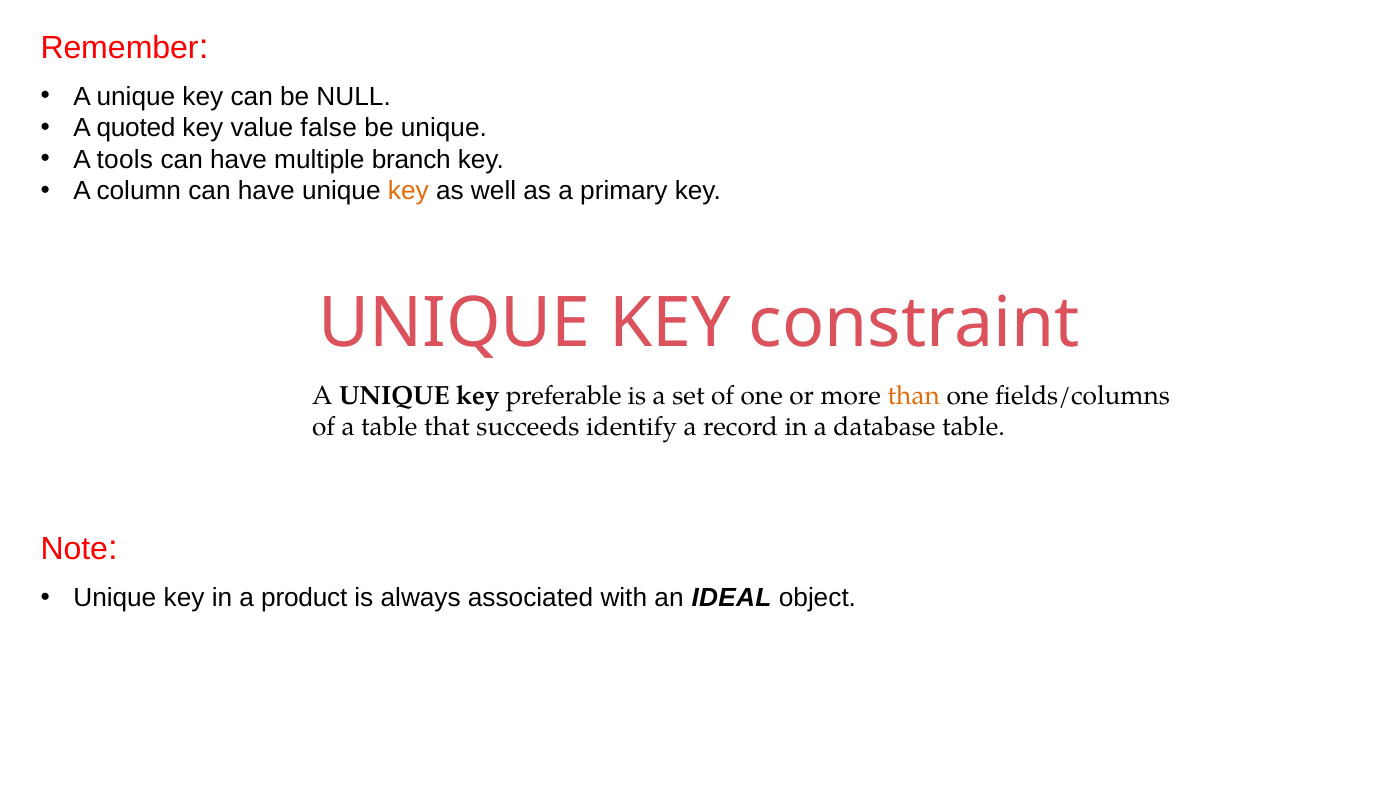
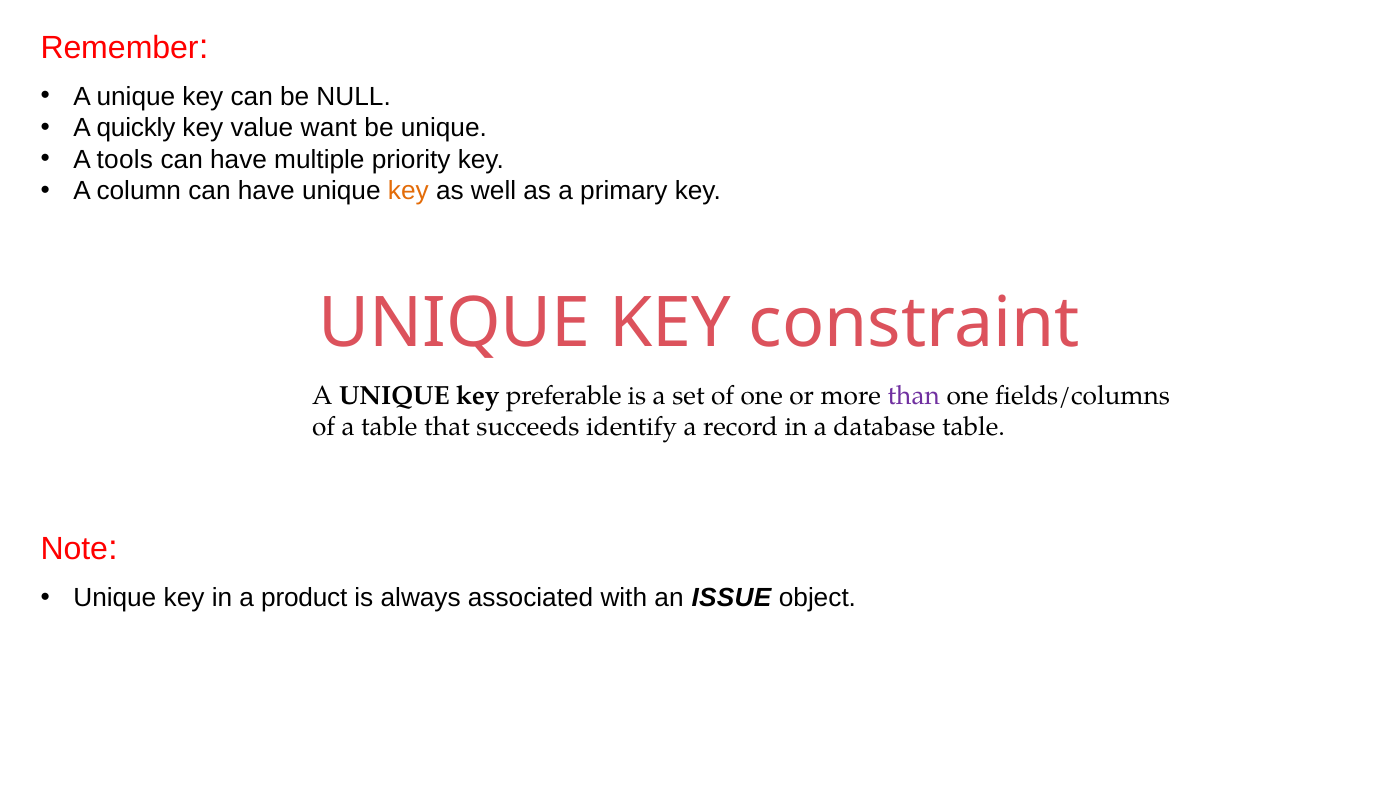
quoted: quoted -> quickly (136, 128)
false: false -> want (329, 128)
branch: branch -> priority (411, 160)
than colour: orange -> purple (914, 395)
IDEAL: IDEAL -> ISSUE (731, 598)
